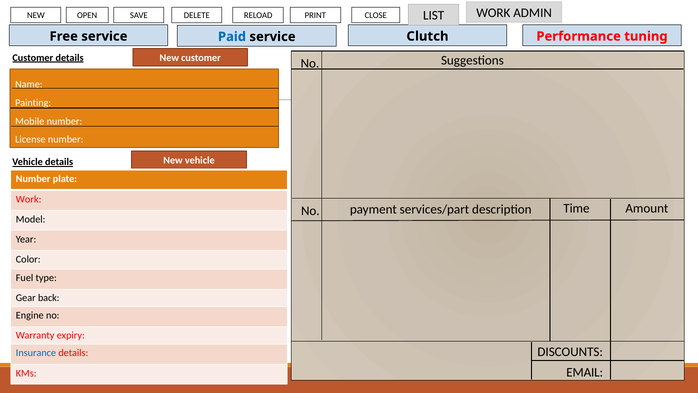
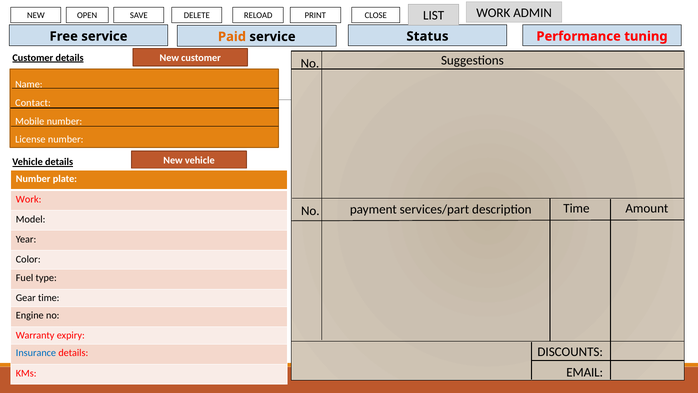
Paid colour: blue -> orange (232, 37)
Clutch: Clutch -> Status (427, 36)
Painting: Painting -> Contact (33, 103)
Gear back: back -> time (49, 298)
